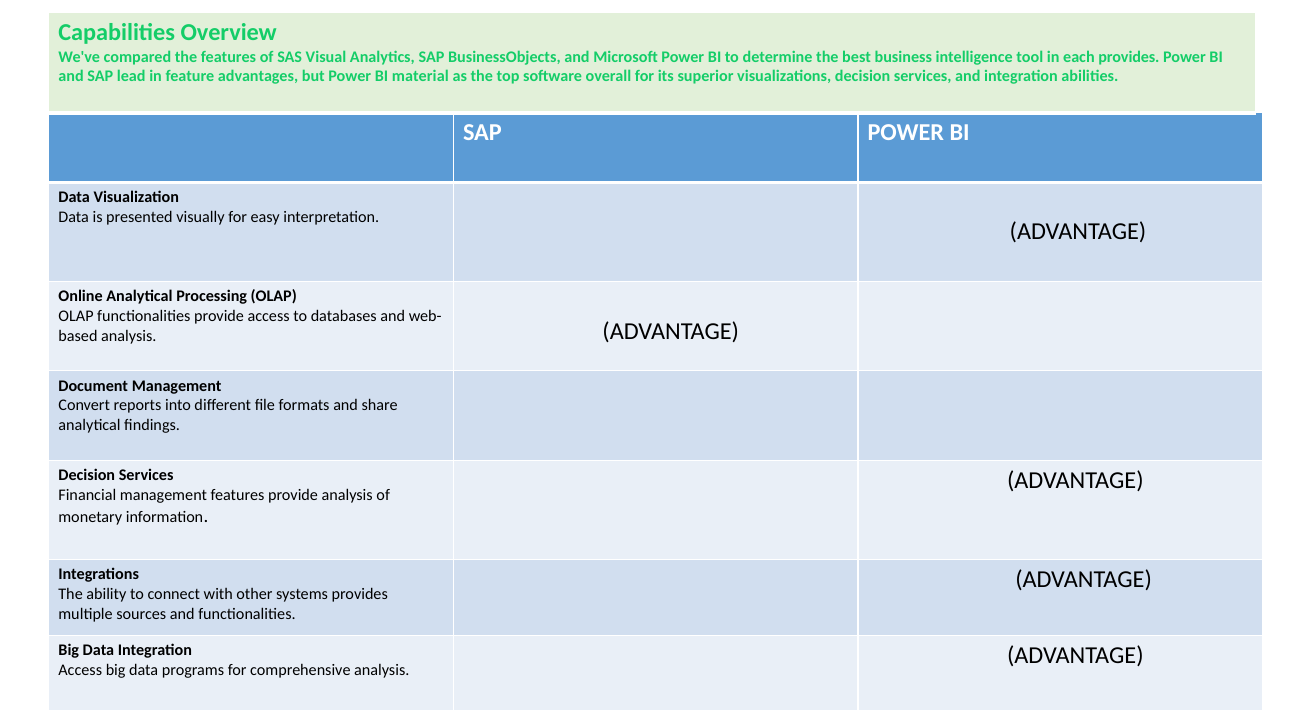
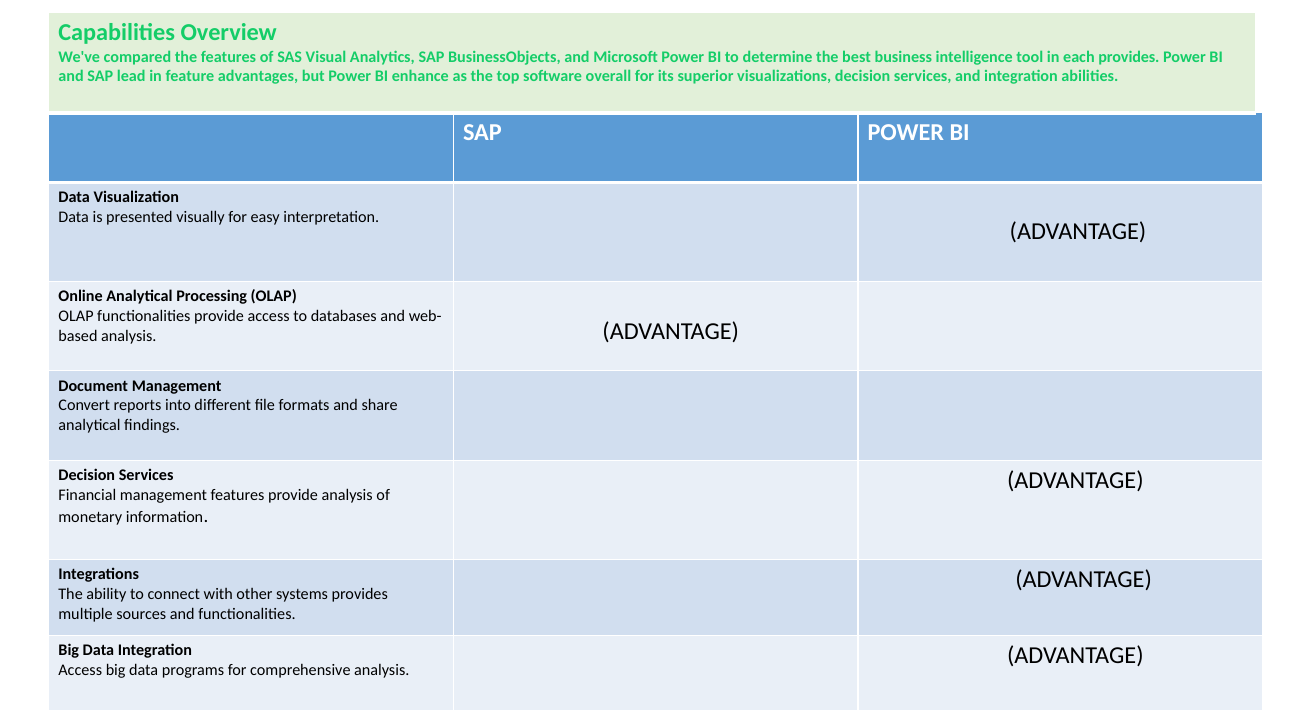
material: material -> enhance (420, 76)
